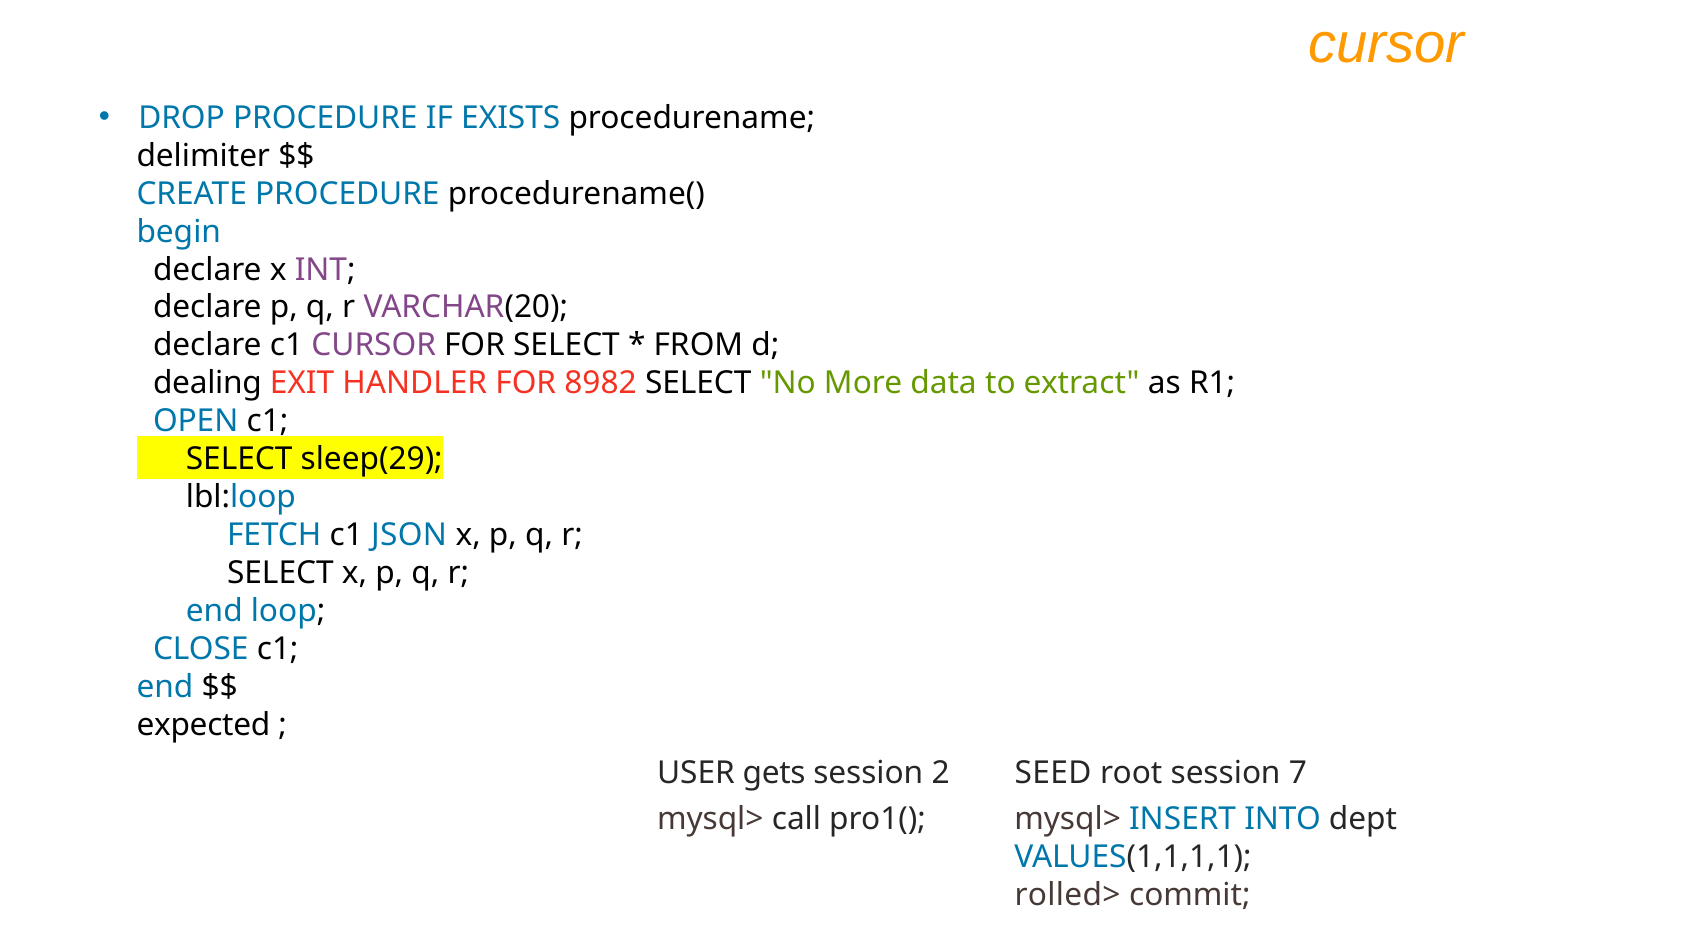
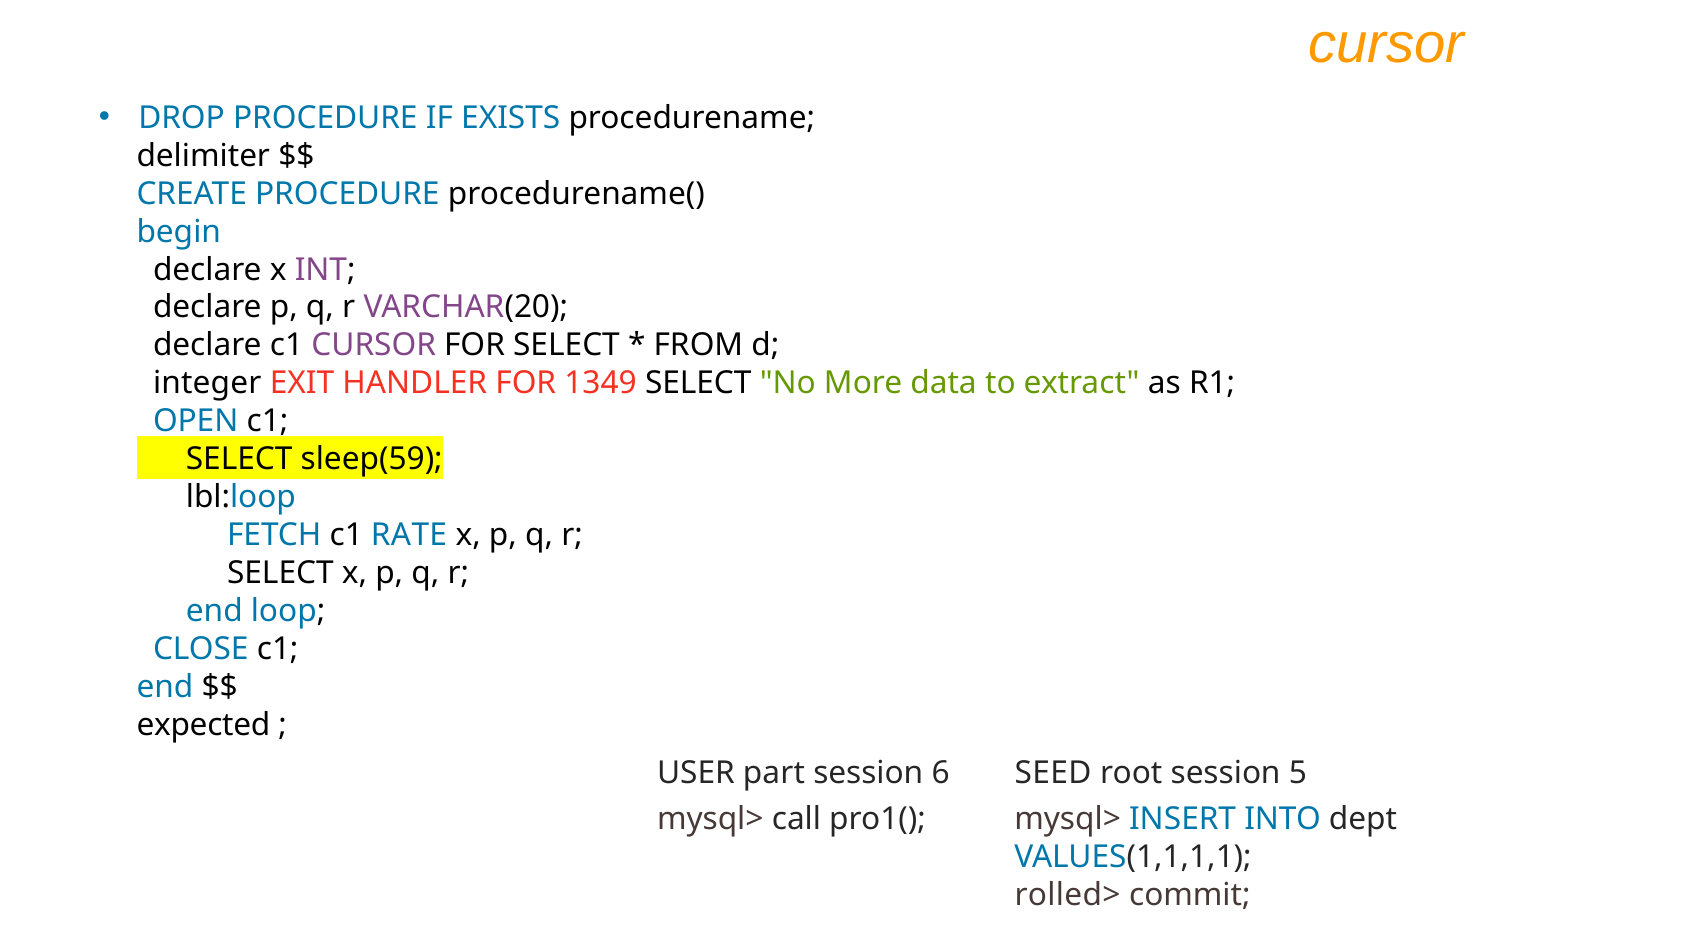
dealing: dealing -> integer (207, 384)
8982: 8982 -> 1349 (601, 384)
sleep(29: sleep(29 -> sleep(59 (372, 460)
JSON: JSON -> RATE (409, 536)
gets: gets -> part (774, 773)
2: 2 -> 6 (941, 773)
7: 7 -> 5 (1298, 773)
